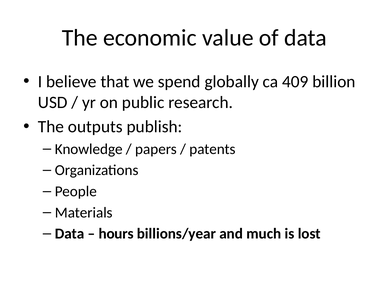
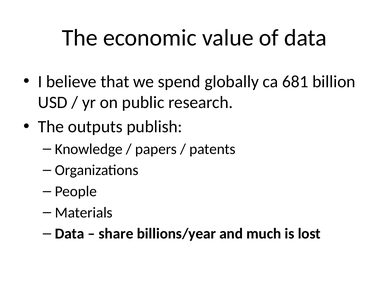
409: 409 -> 681 (295, 82)
hours: hours -> share (116, 234)
